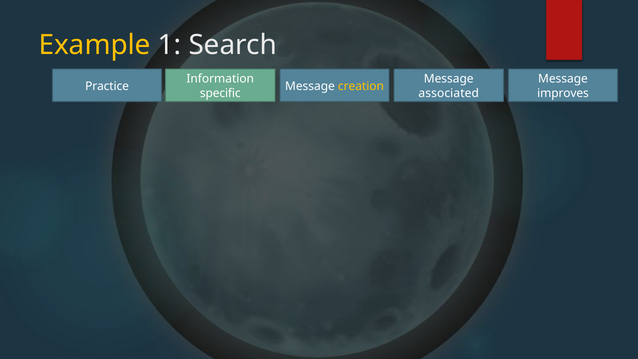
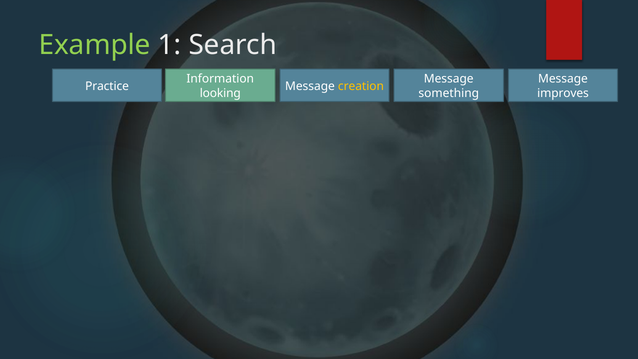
Example colour: yellow -> light green (95, 45)
specific: specific -> looking (220, 93)
associated: associated -> something (449, 93)
